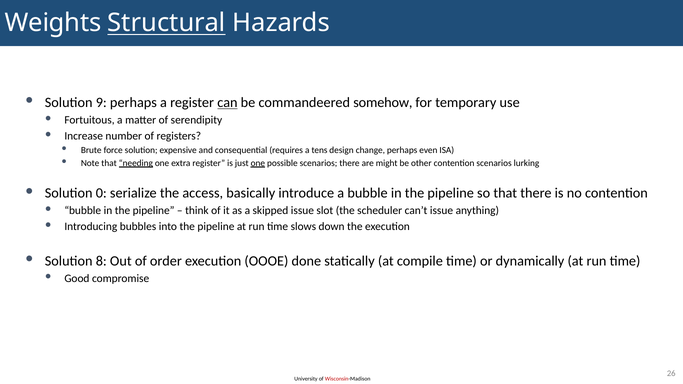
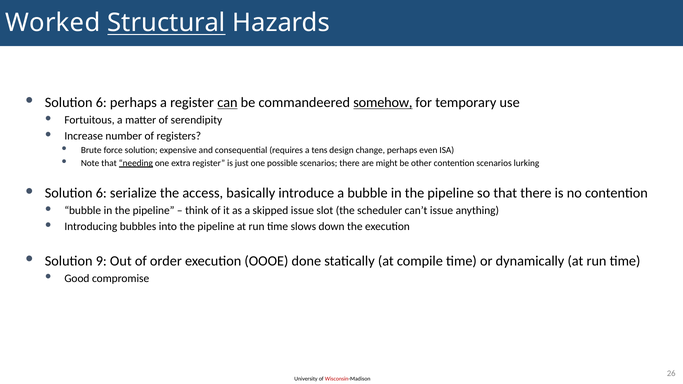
Weights: Weights -> Worked (53, 23)
9: 9 -> 6 (101, 103)
somehow underline: none -> present (383, 103)
one underline: present -> none (258, 163)
0: 0 -> 6 (101, 193)
8: 8 -> 9 (101, 261)
